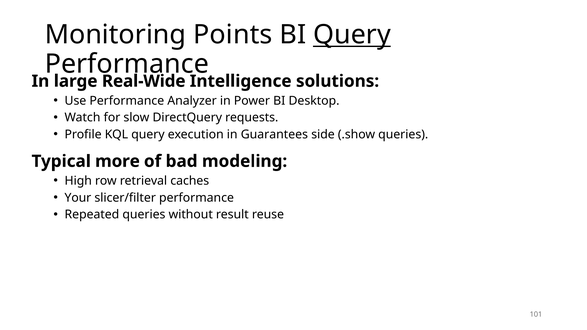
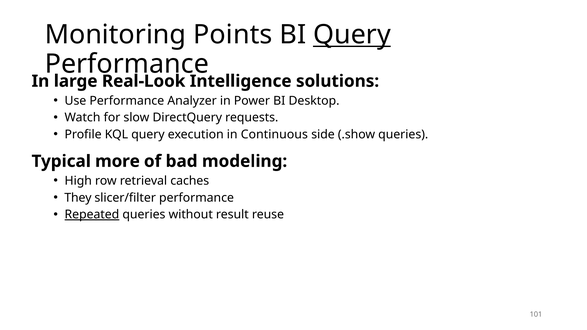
Real-Wide: Real-Wide -> Real-Look (144, 81)
Guarantees: Guarantees -> Continuous (274, 135)
Your: Your -> They (78, 198)
Repeated underline: none -> present (92, 215)
